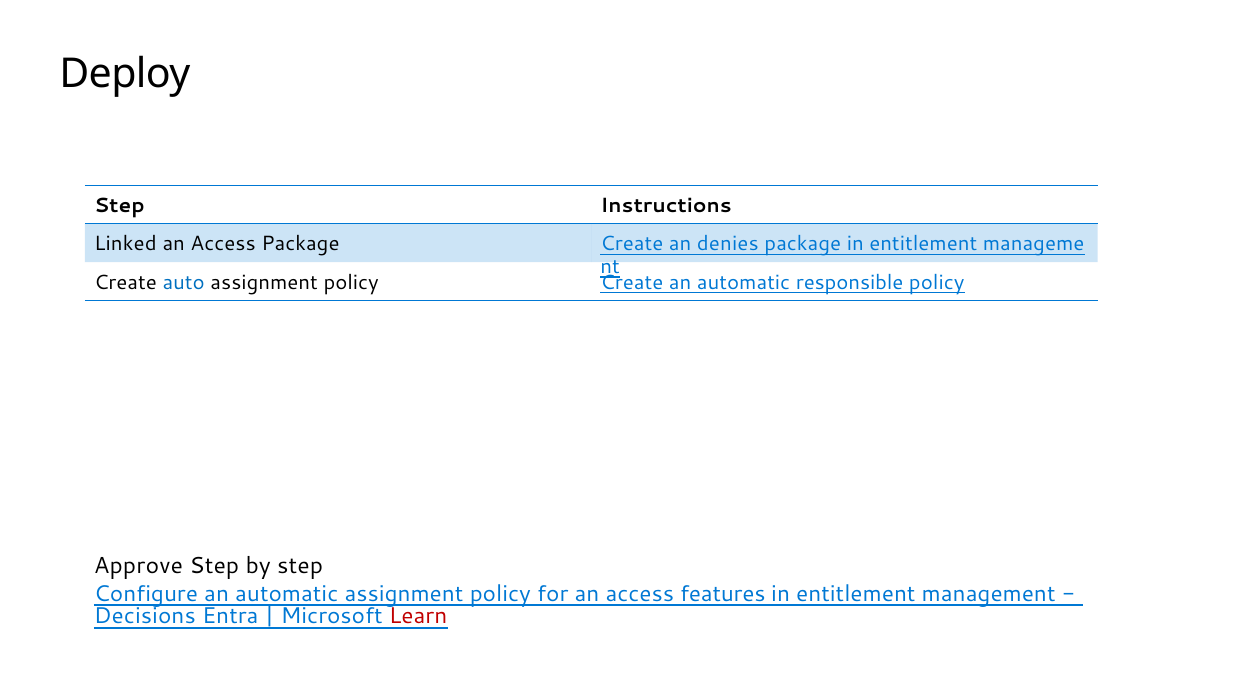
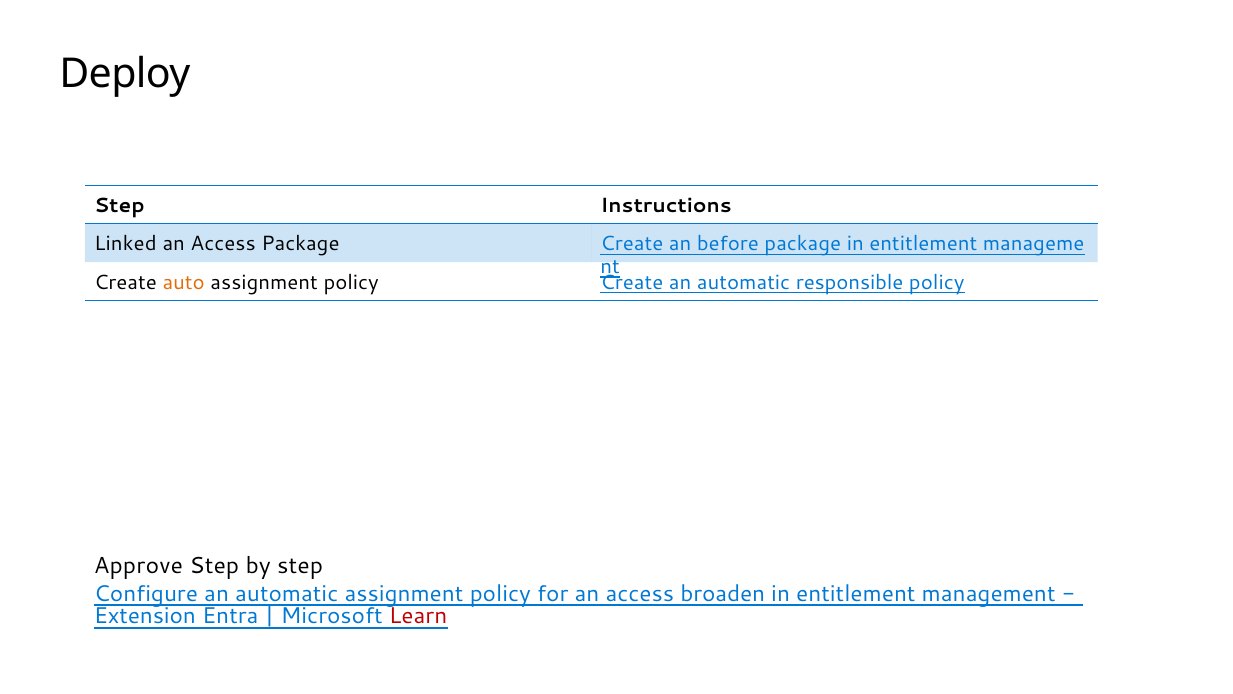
denies: denies -> before (728, 244)
auto colour: blue -> orange (184, 282)
features: features -> broaden (723, 593)
Decisions: Decisions -> Extension (145, 616)
